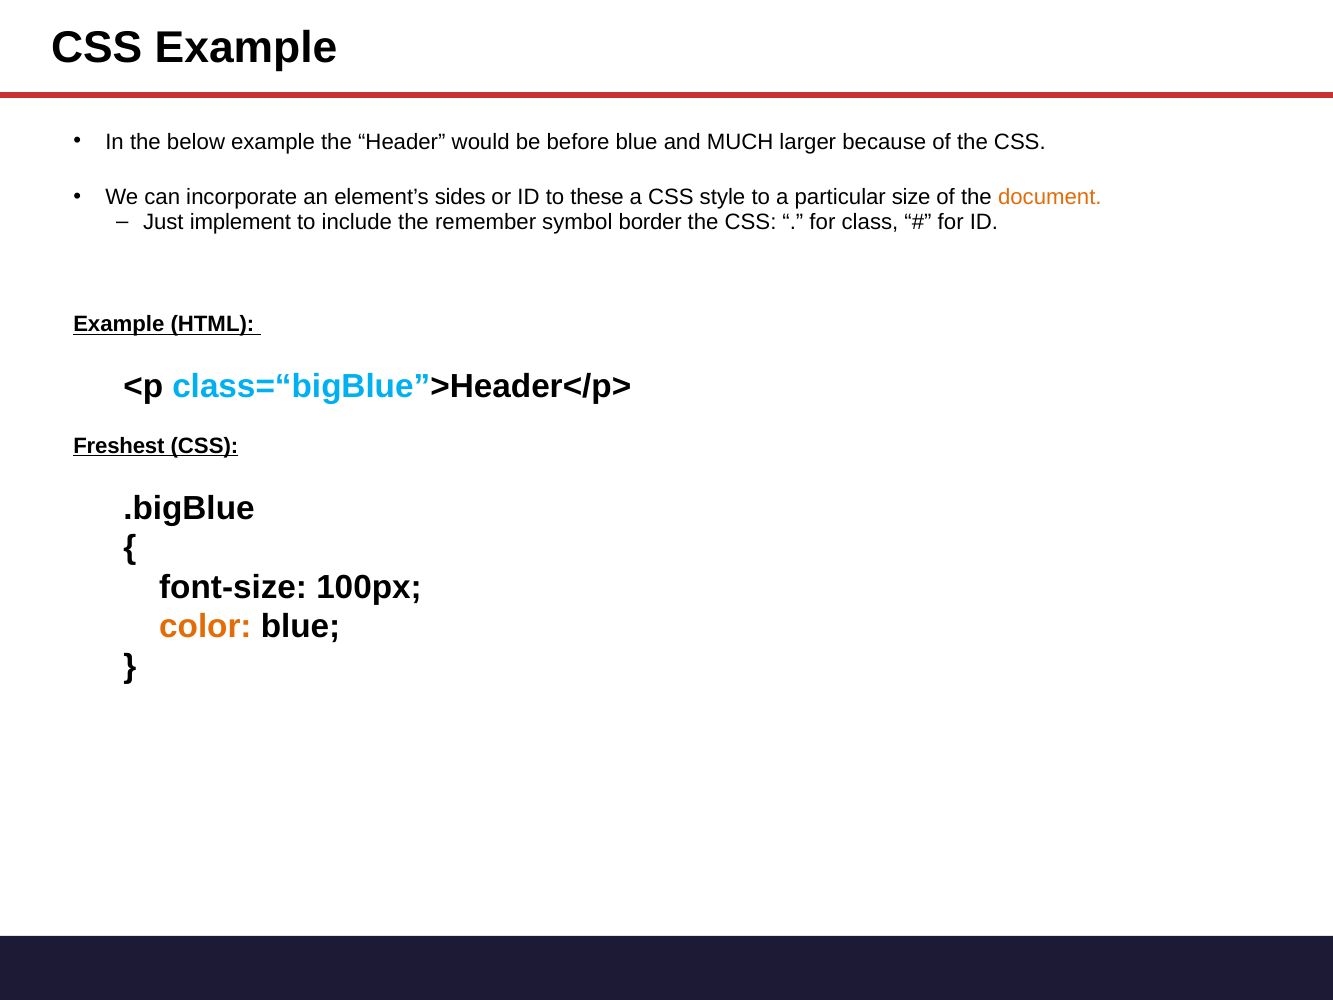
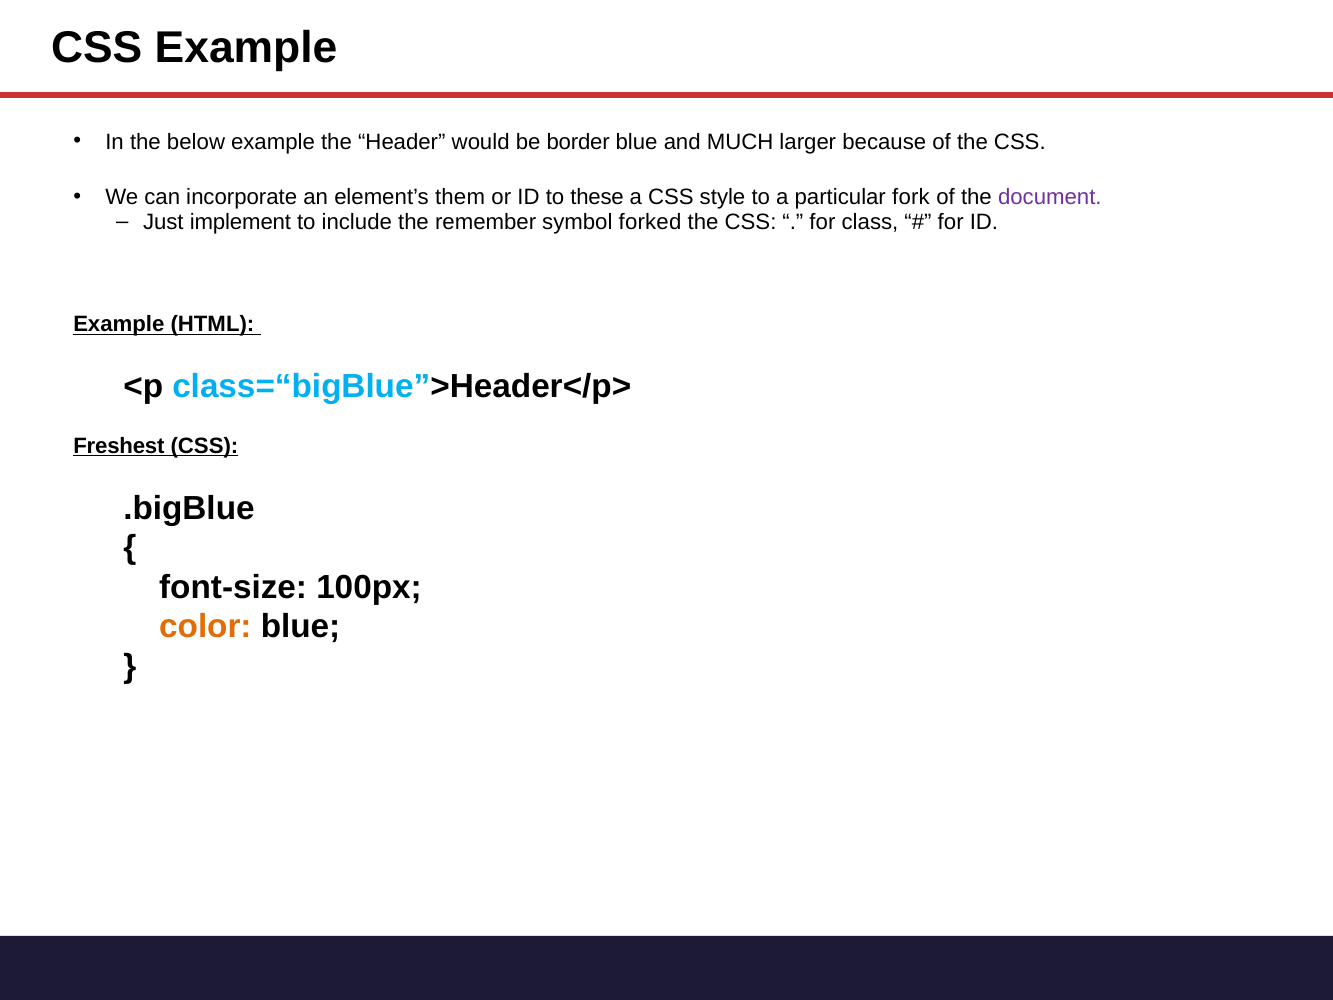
before: before -> border (578, 142)
sides: sides -> them (460, 197)
size: size -> fork (911, 197)
document colour: orange -> purple (1050, 197)
border: border -> forked (650, 222)
